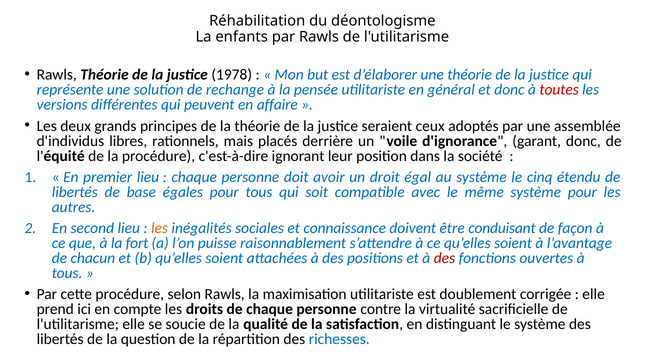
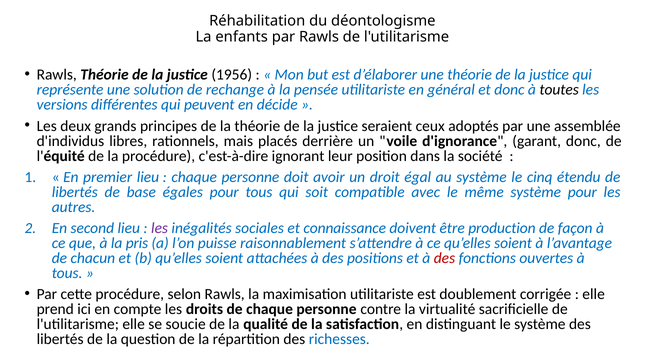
1978: 1978 -> 1956 (232, 75)
toutes colour: red -> black (559, 90)
affaire: affaire -> décide (277, 105)
les colour: orange -> purple (160, 228)
conduisant: conduisant -> production (502, 228)
fort: fort -> pris (137, 243)
